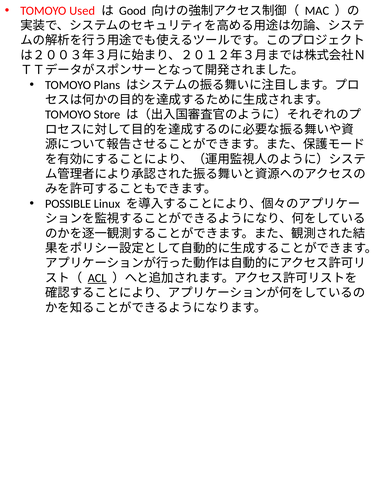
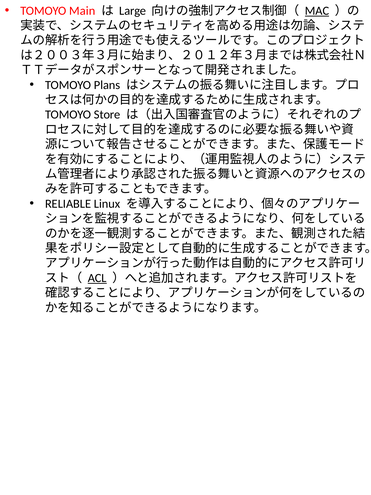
Used: Used -> Main (82, 11)
Good: Good -> Large (133, 11)
MAC underline: none -> present (317, 11)
POSSIBLE: POSSIBLE -> RELIABLE (68, 204)
